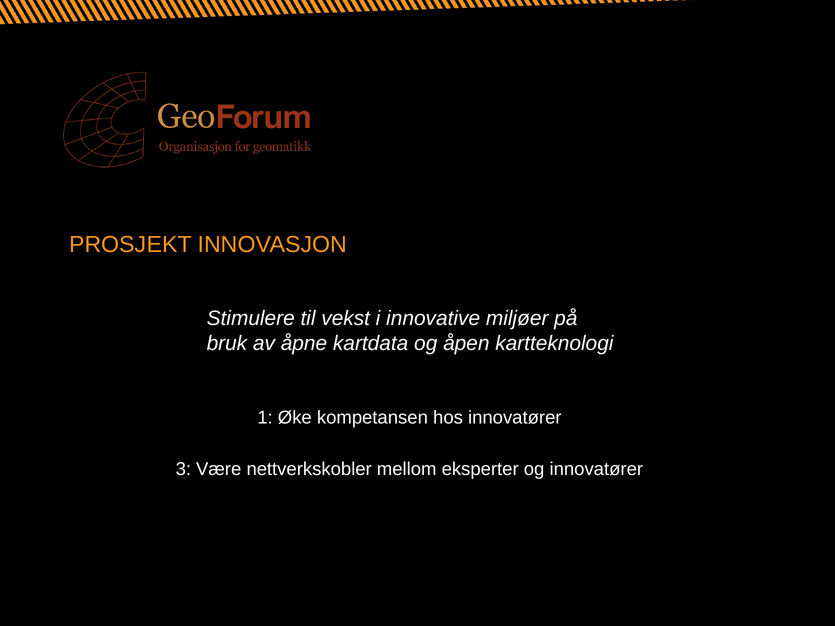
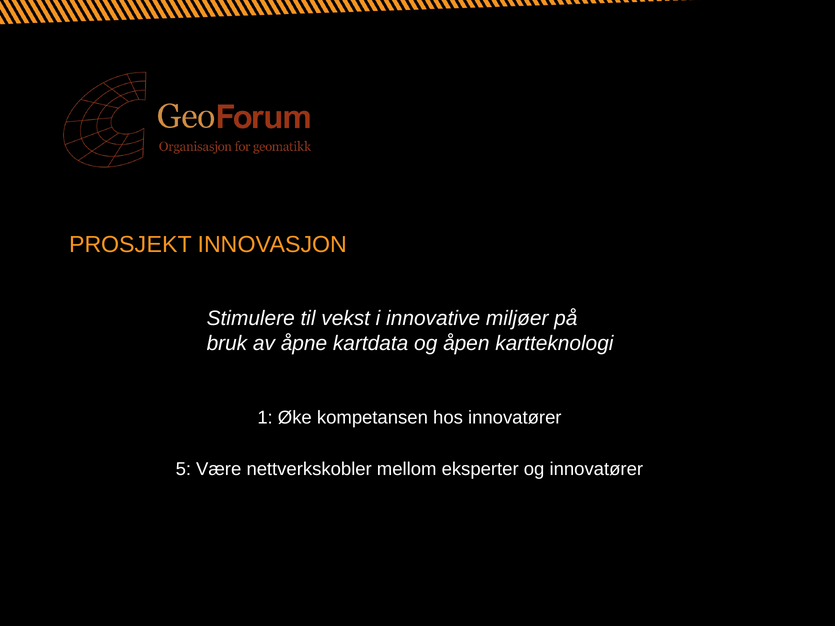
3: 3 -> 5 (183, 469)
